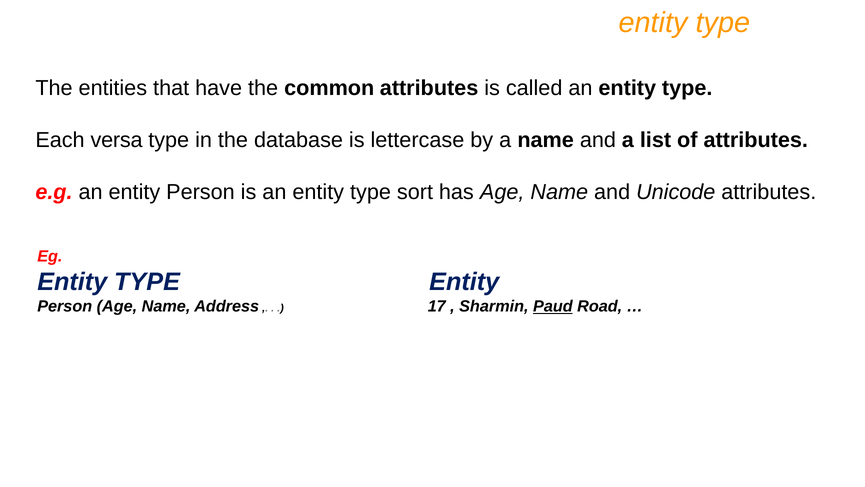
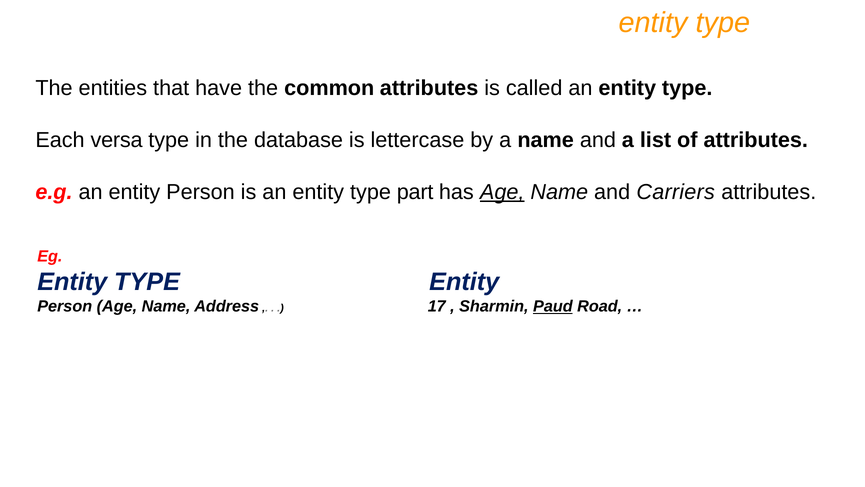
sort: sort -> part (415, 192)
Age underline: none -> present (502, 192)
Unicode: Unicode -> Carriers (676, 192)
